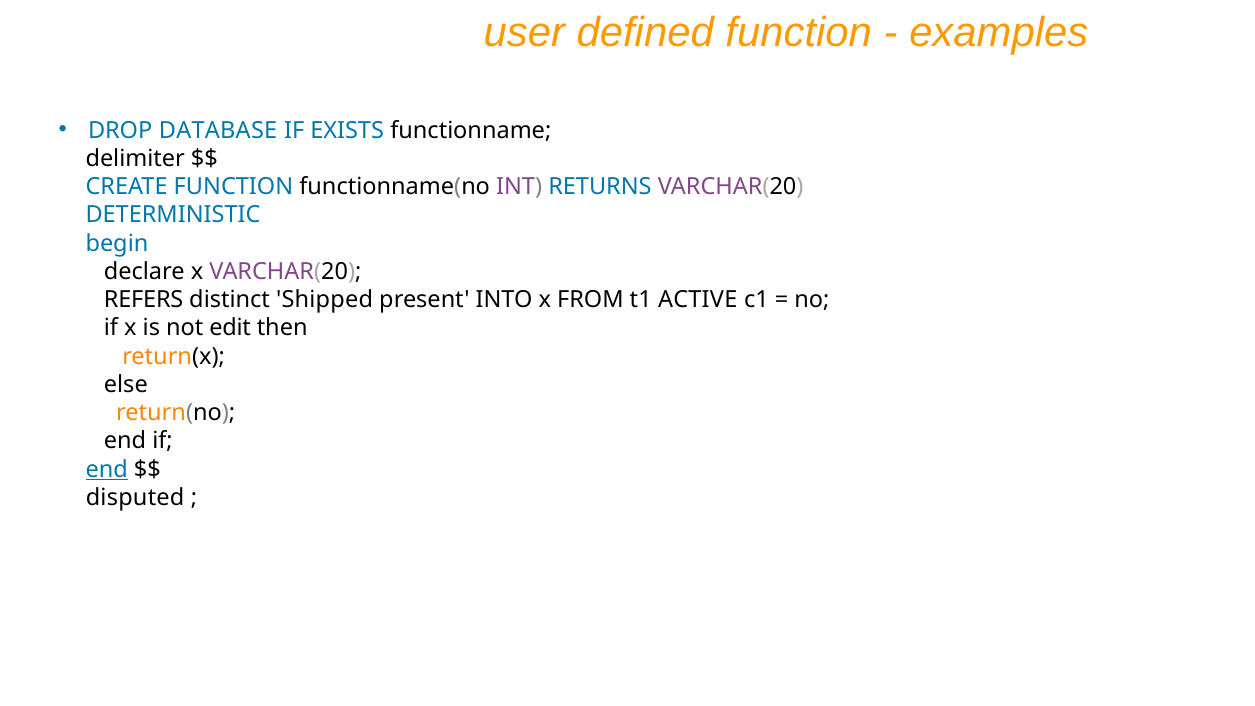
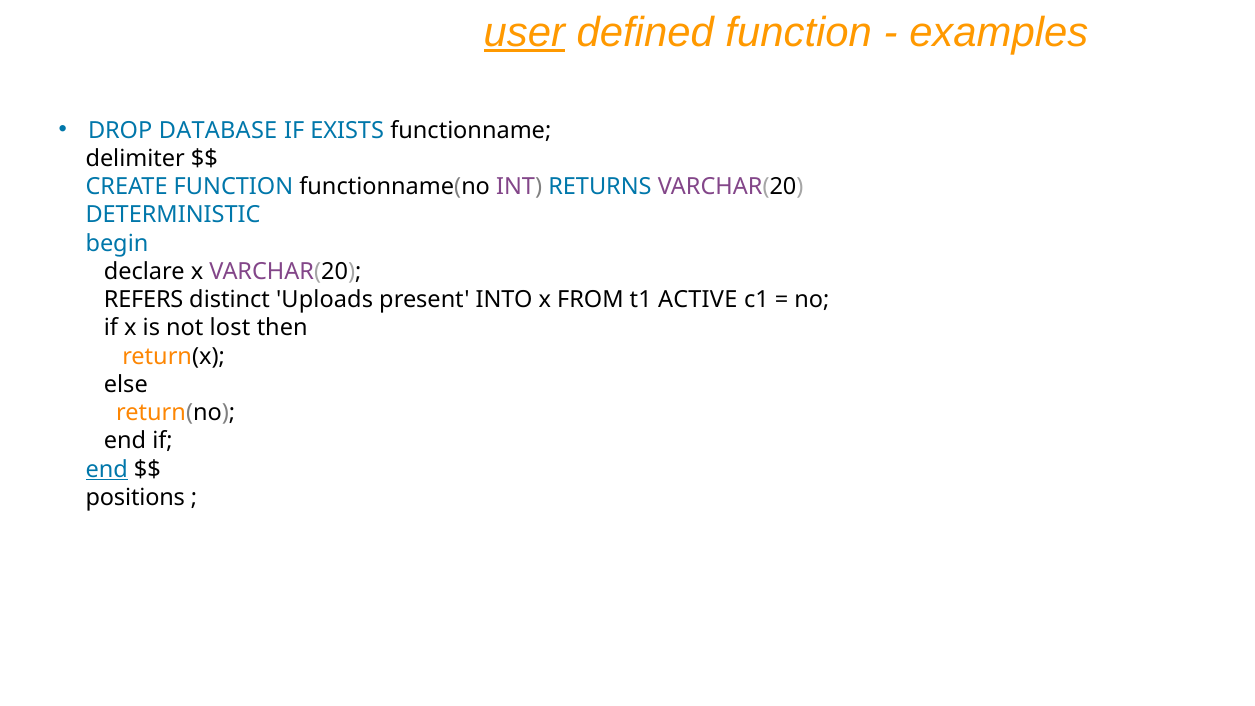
user underline: none -> present (524, 33)
Shipped: Shipped -> Uploads (325, 300)
edit: edit -> lost (230, 328)
disputed: disputed -> positions (135, 498)
